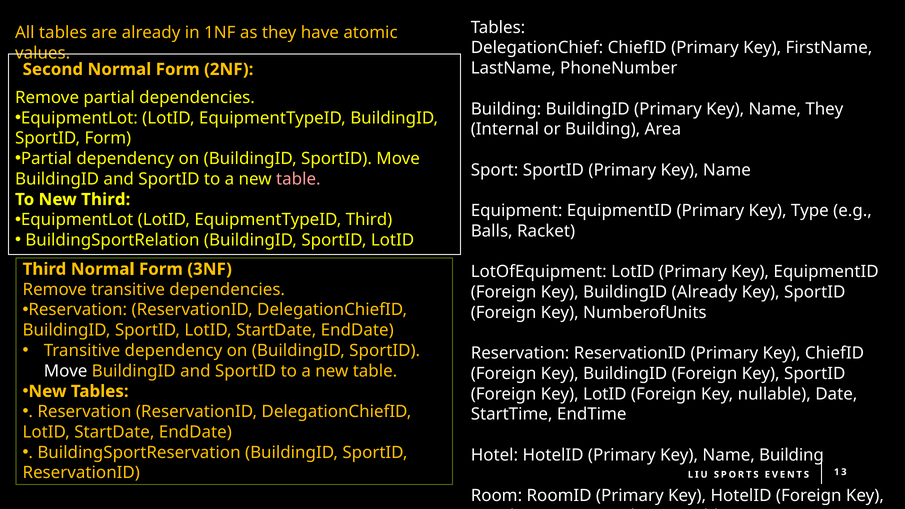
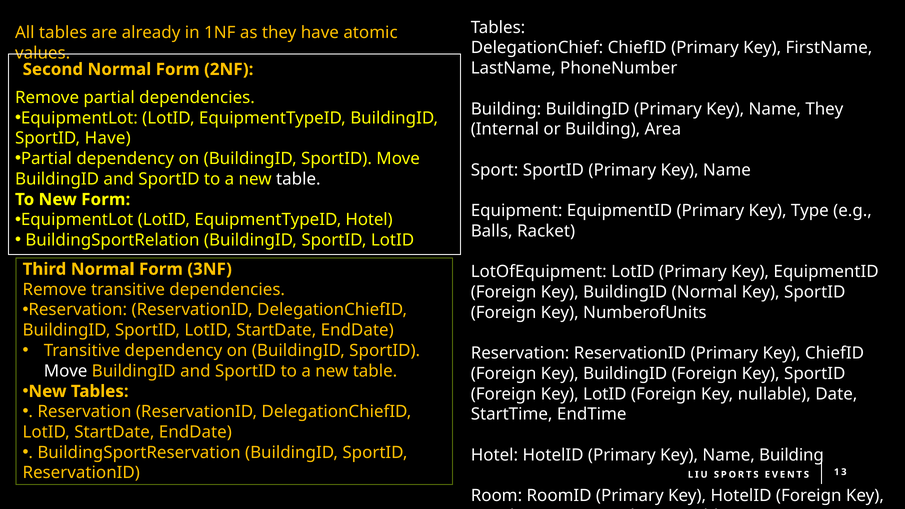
SportID Form: Form -> Have (108, 138)
table colour: pink -> white (298, 179)
New Third: Third -> Form (106, 199)
EquipmentTypeID Third: Third -> Hotel (369, 220)
BuildingID Already: Already -> Normal (704, 292)
